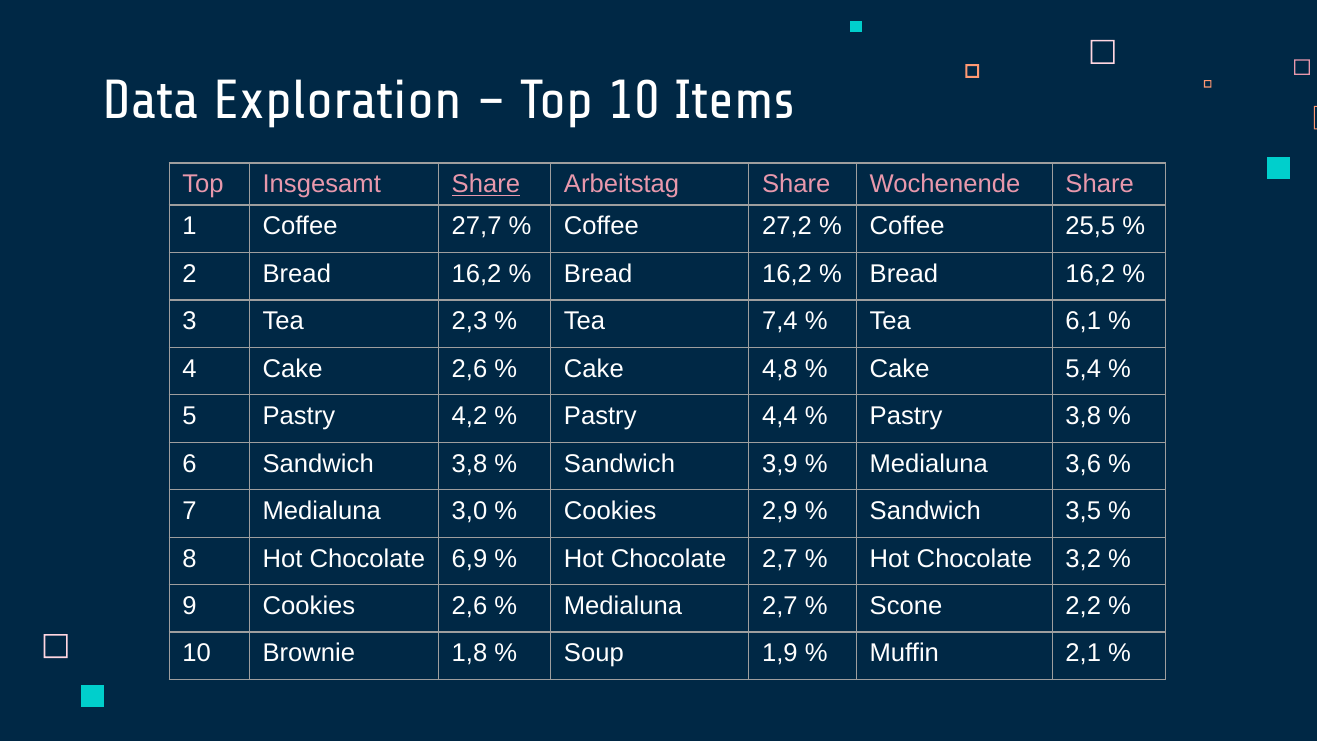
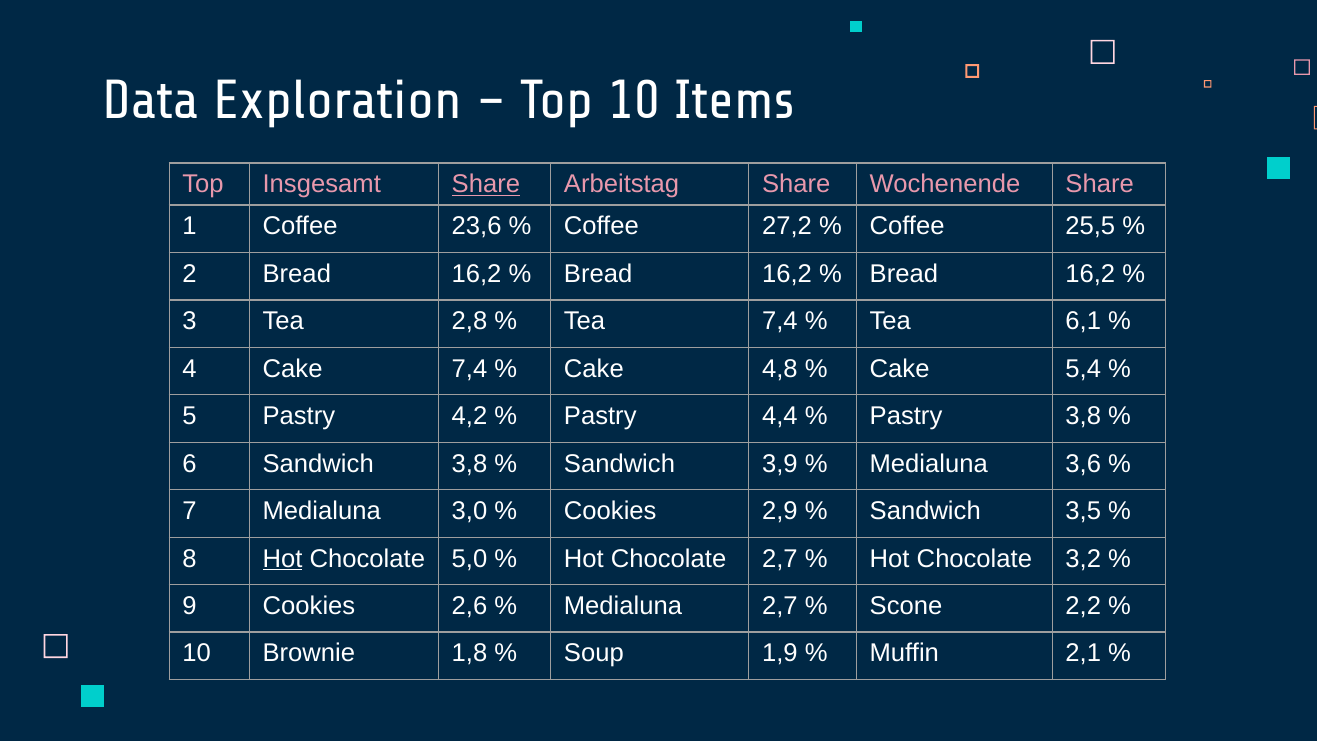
27,7: 27,7 -> 23,6 (477, 226)
2,3: 2,3 -> 2,8 (469, 321)
Cake 2,6: 2,6 -> 7,4 (469, 369)
Hot underline: none -> present (283, 558)
6,9: 6,9 -> 5,0 (469, 558)
